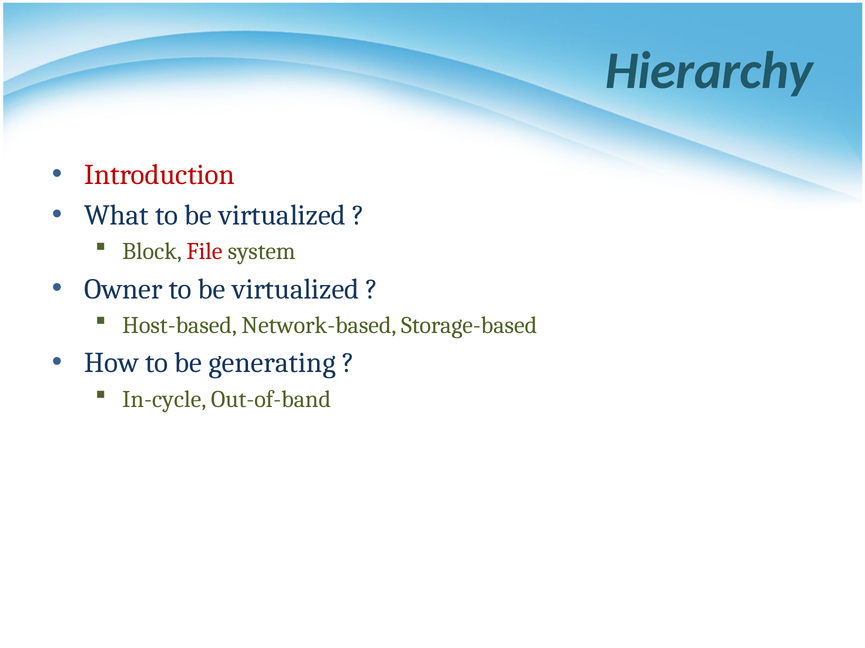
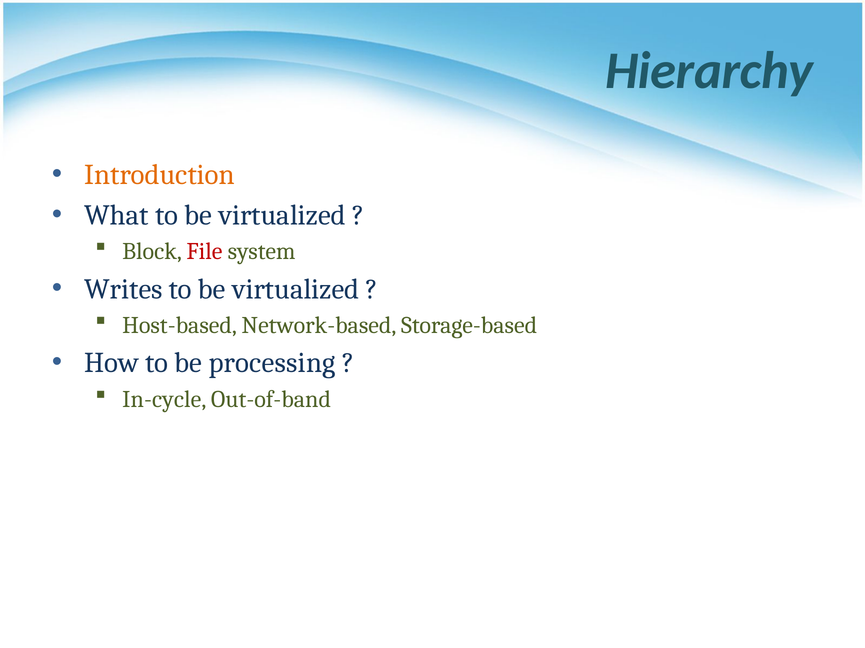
Introduction colour: red -> orange (160, 175)
Owner: Owner -> Writes (123, 289)
generating: generating -> processing (272, 363)
